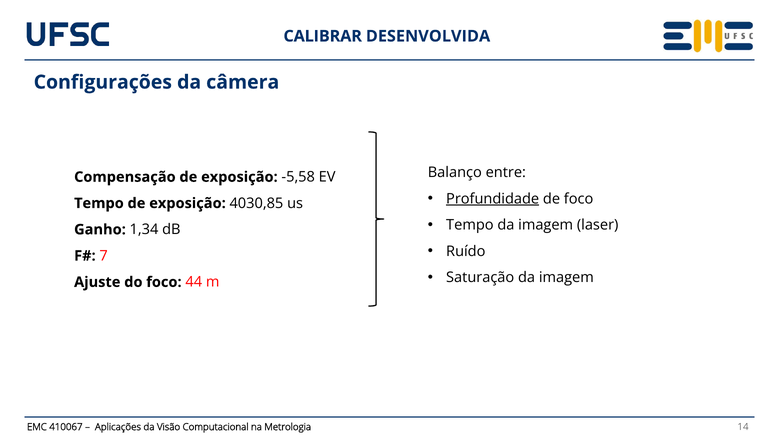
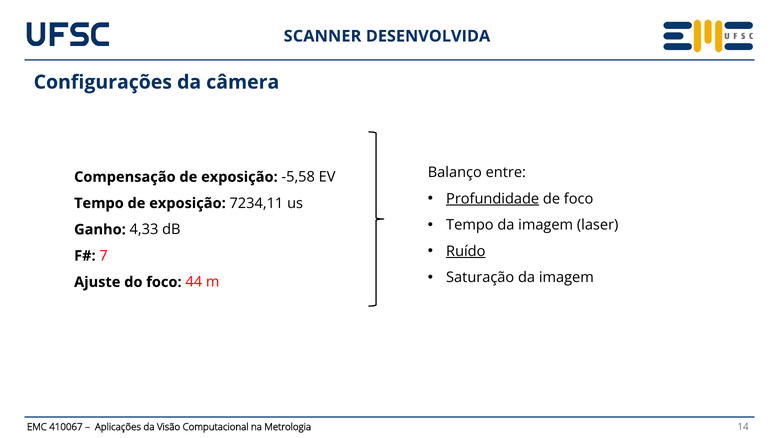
CALIBRAR: CALIBRAR -> SCANNER (323, 36)
4030,85: 4030,85 -> 7234,11 (256, 203)
1,34: 1,34 -> 4,33 (144, 230)
Ruído underline: none -> present (466, 251)
